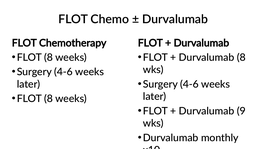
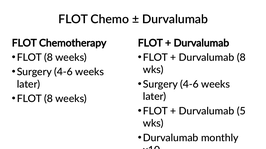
9: 9 -> 5 (241, 111)
